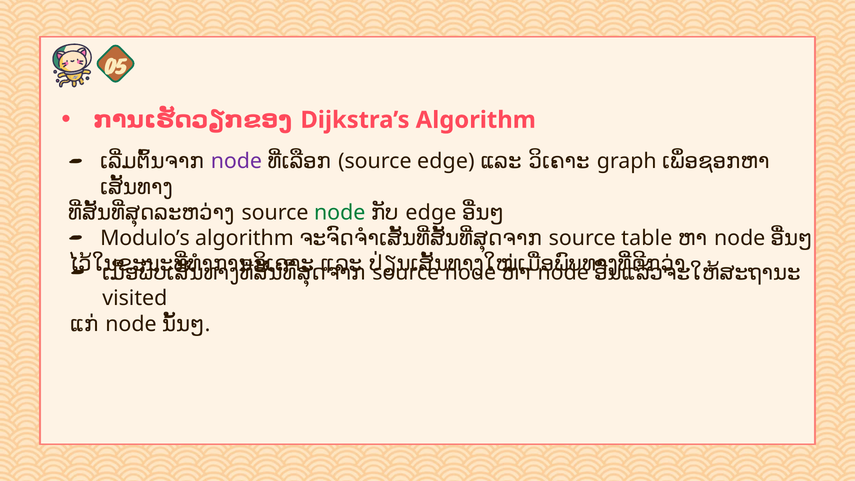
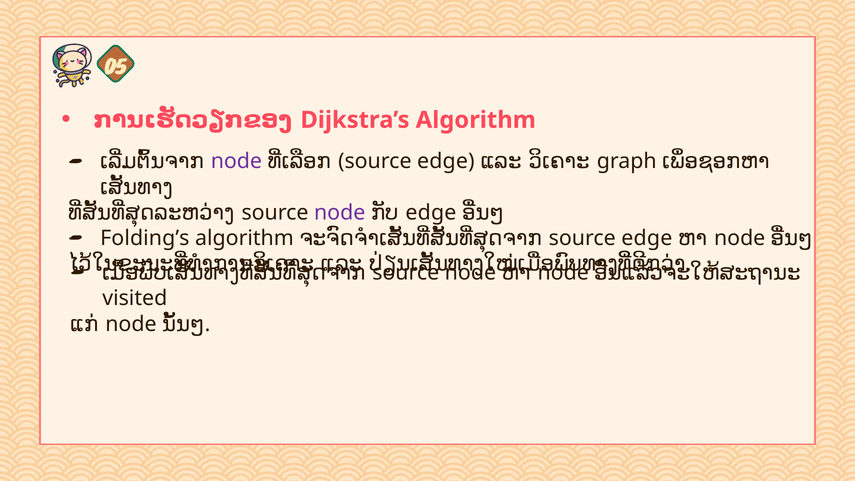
node colour: green -> purple (340, 213)
Modulo’s: Modulo’s -> Folding’s (145, 238)
table: table -> edge (647, 238)
